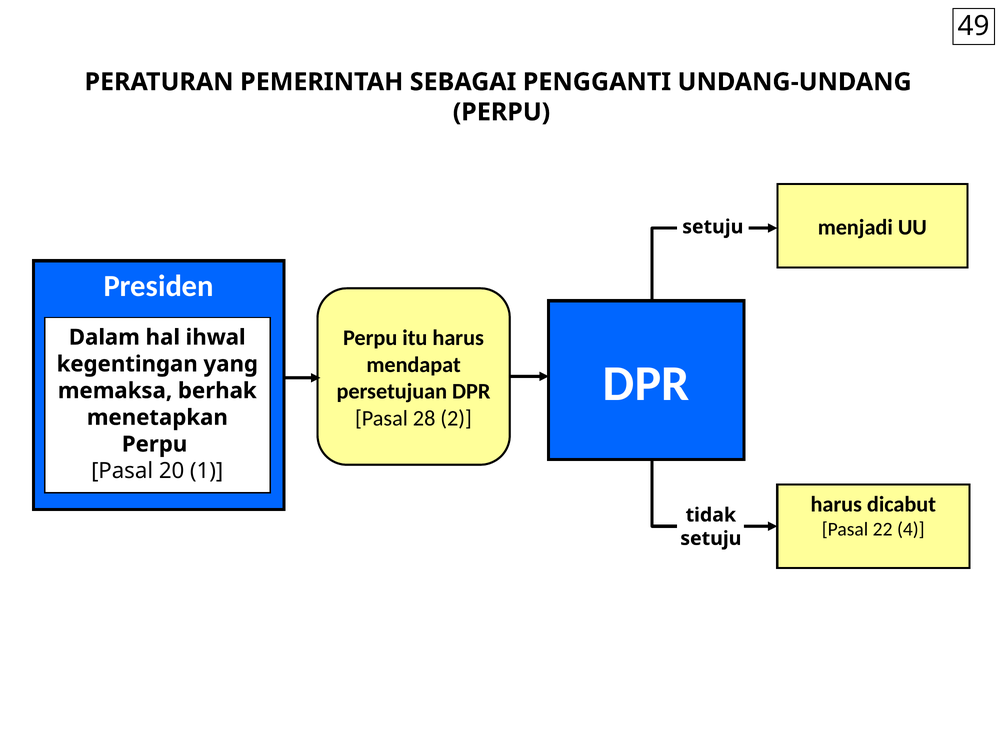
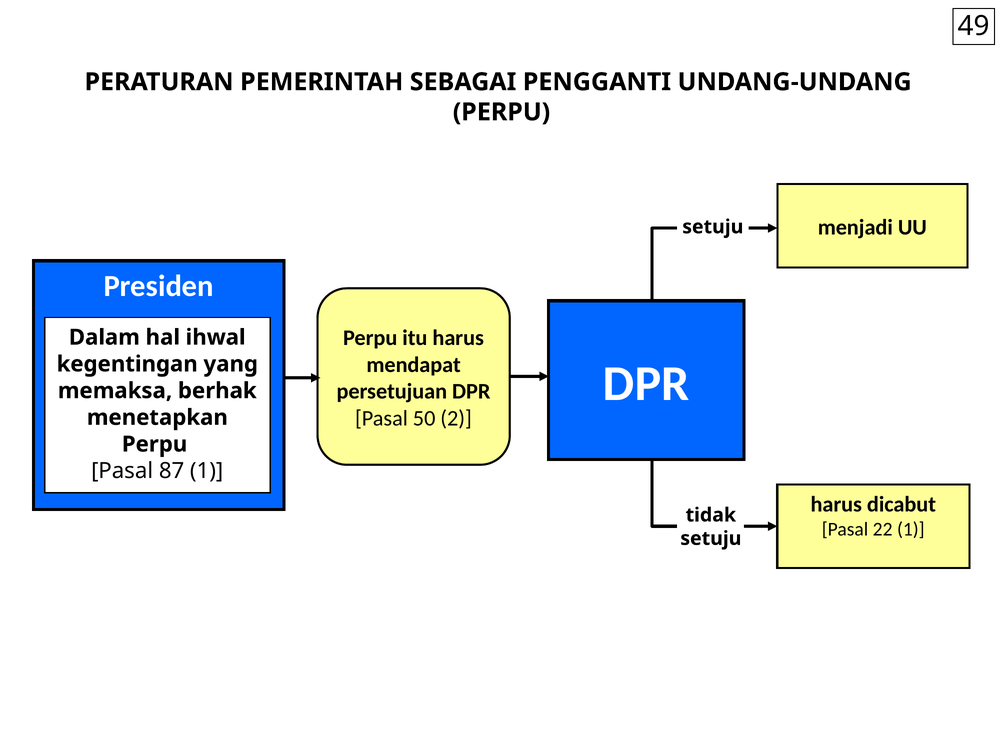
28: 28 -> 50 (424, 418)
20: 20 -> 87 (172, 471)
22 4: 4 -> 1 (911, 530)
